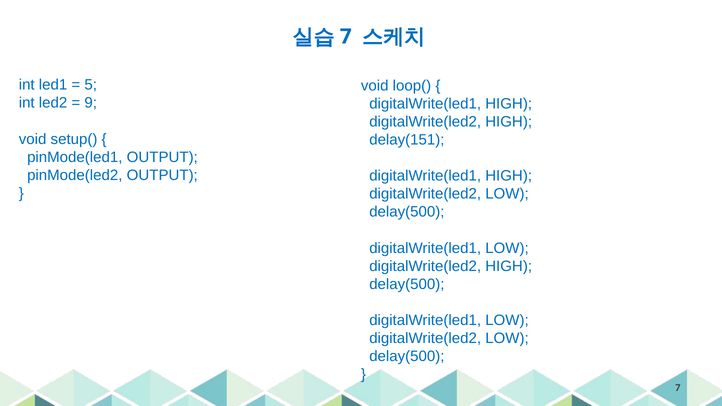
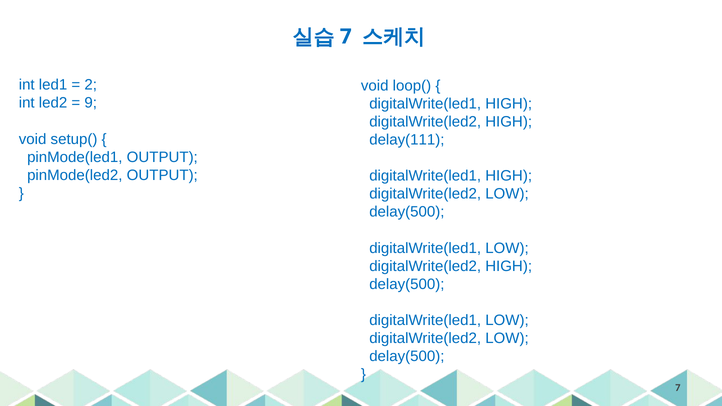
5: 5 -> 2 (91, 85)
delay(151: delay(151 -> delay(111 (407, 140)
